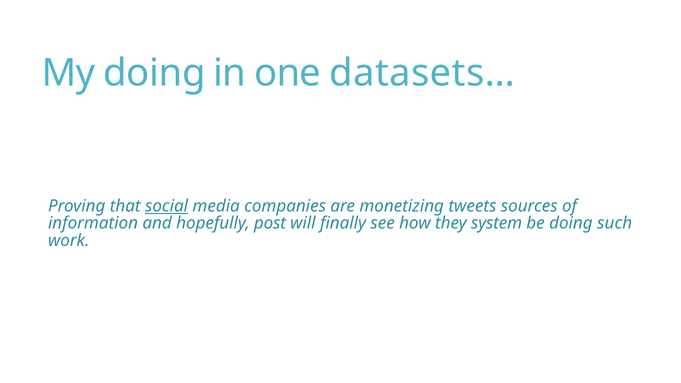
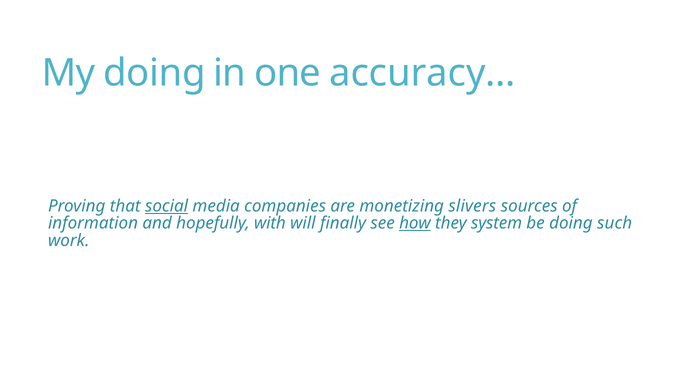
datasets…: datasets… -> accuracy… (423, 73)
tweets: tweets -> slivers (472, 206)
post: post -> with (270, 223)
how underline: none -> present (415, 223)
